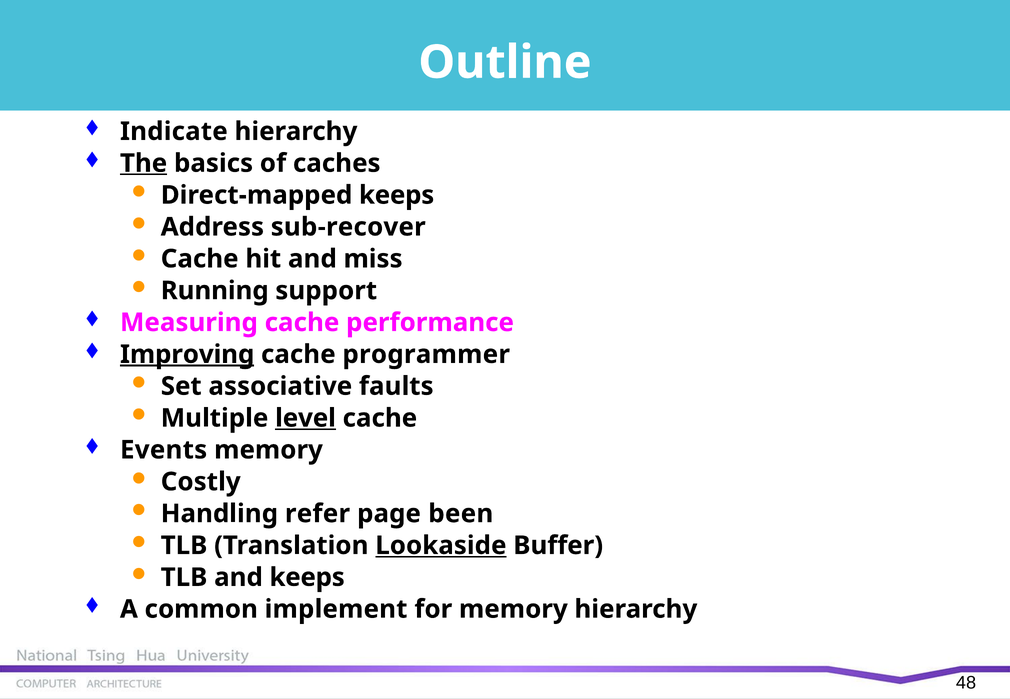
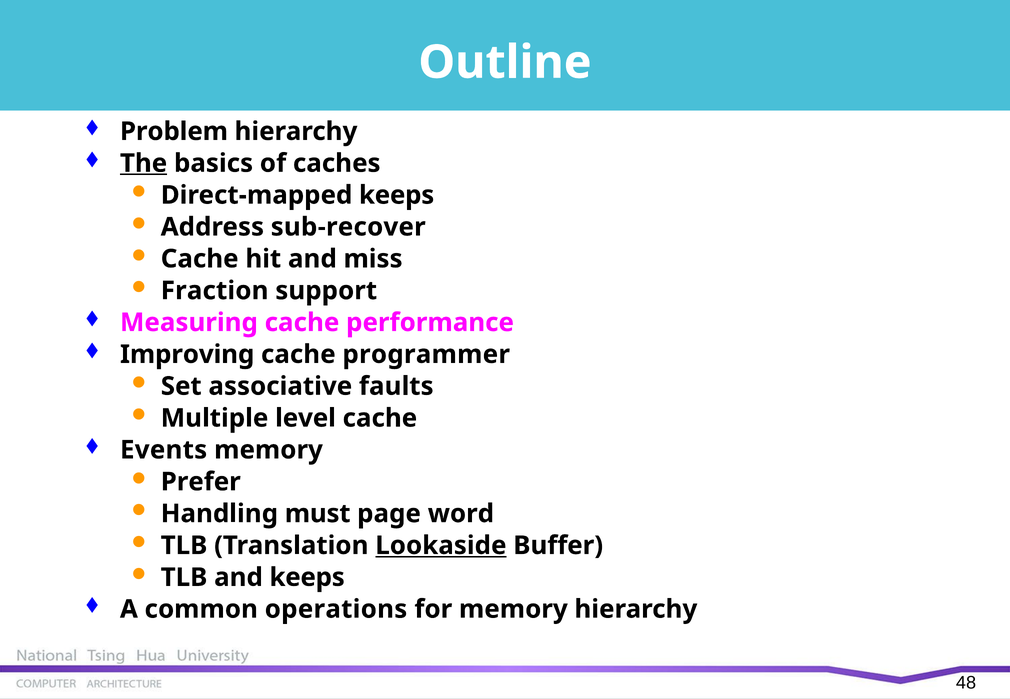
Indicate: Indicate -> Problem (174, 131)
Running: Running -> Fraction (215, 291)
Improving underline: present -> none (187, 354)
level underline: present -> none (305, 418)
Costly: Costly -> Prefer (201, 482)
refer: refer -> must (318, 514)
been: been -> word (461, 514)
implement: implement -> operations (336, 609)
